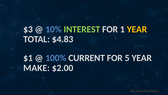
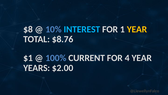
$3: $3 -> $8 (28, 29)
INTEREST colour: light green -> light blue (82, 29)
$4.83: $4.83 -> $8.76 (63, 39)
5: 5 -> 4 (127, 58)
MAKE: MAKE -> YEARS (37, 68)
